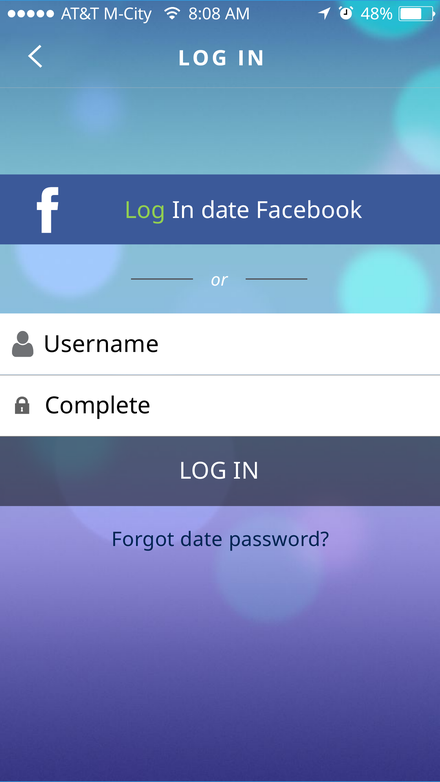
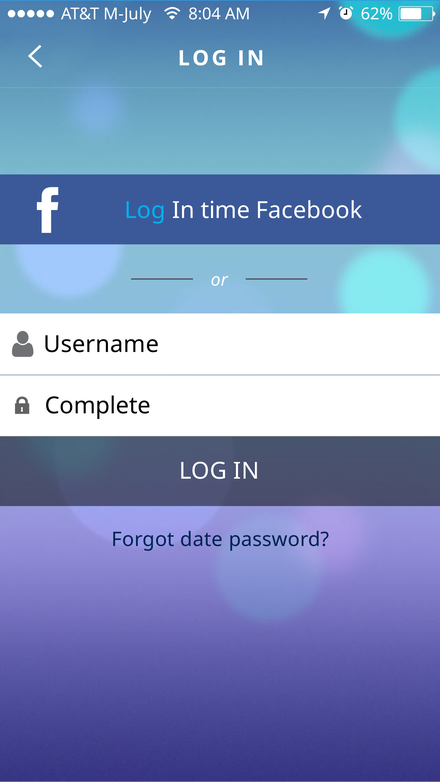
M-City: M-City -> M-July (128, 14)
8:08: 8:08 -> 8:04 (205, 14)
48%: 48% -> 62% (377, 14)
Log colour: light green -> light blue (145, 211)
In date: date -> time (225, 211)
